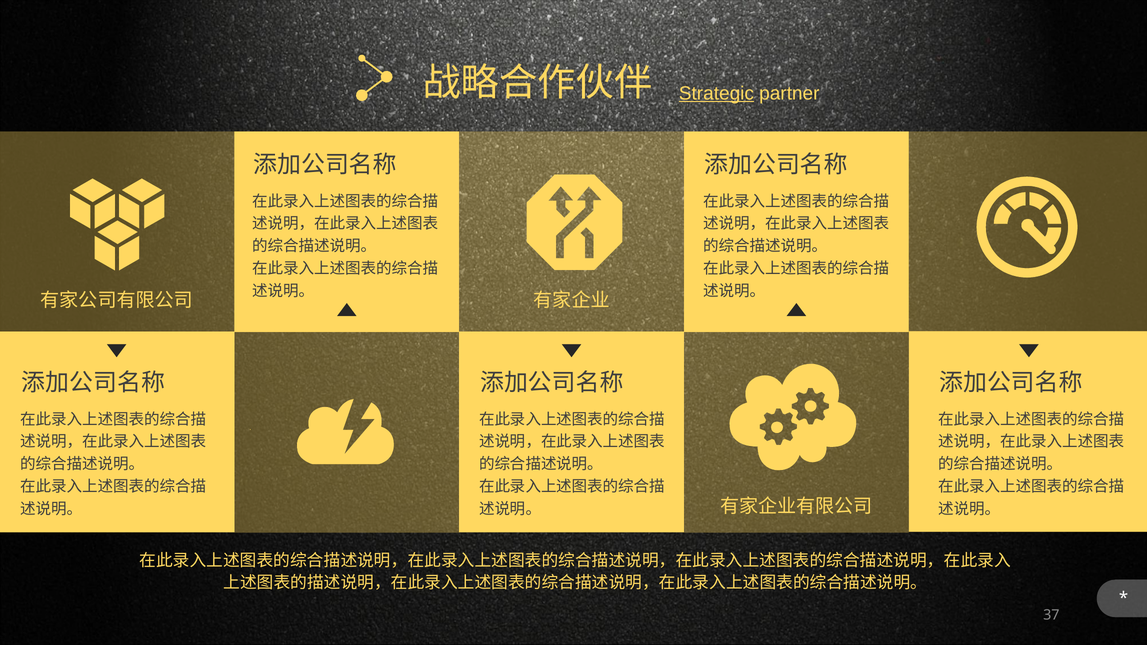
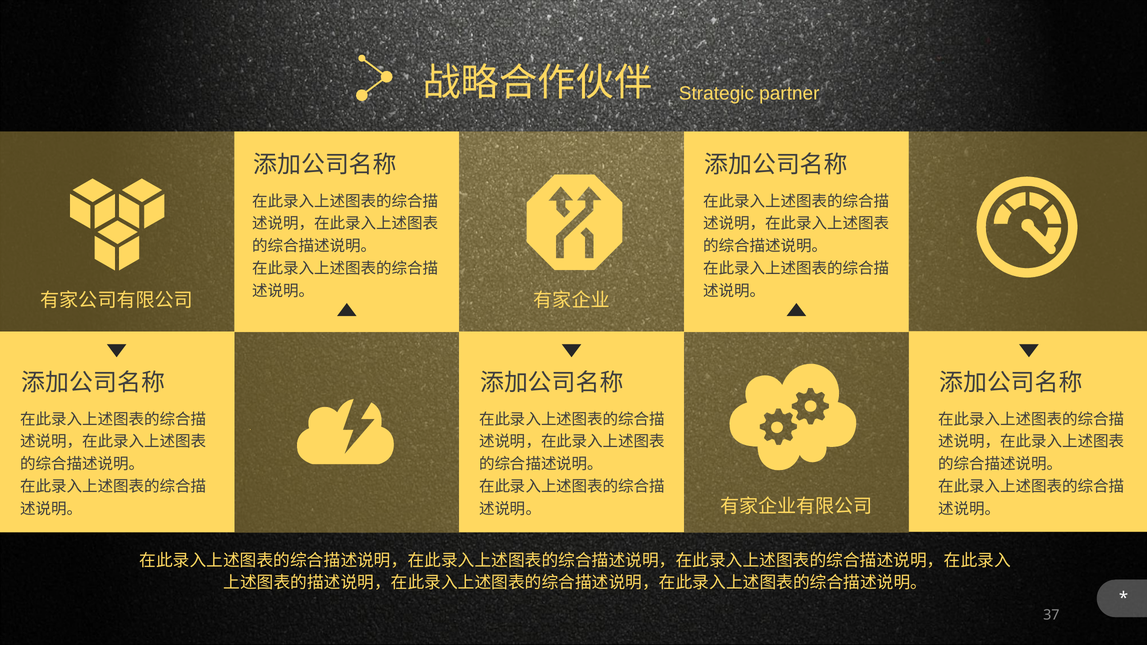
Strategic underline: present -> none (716, 93)
